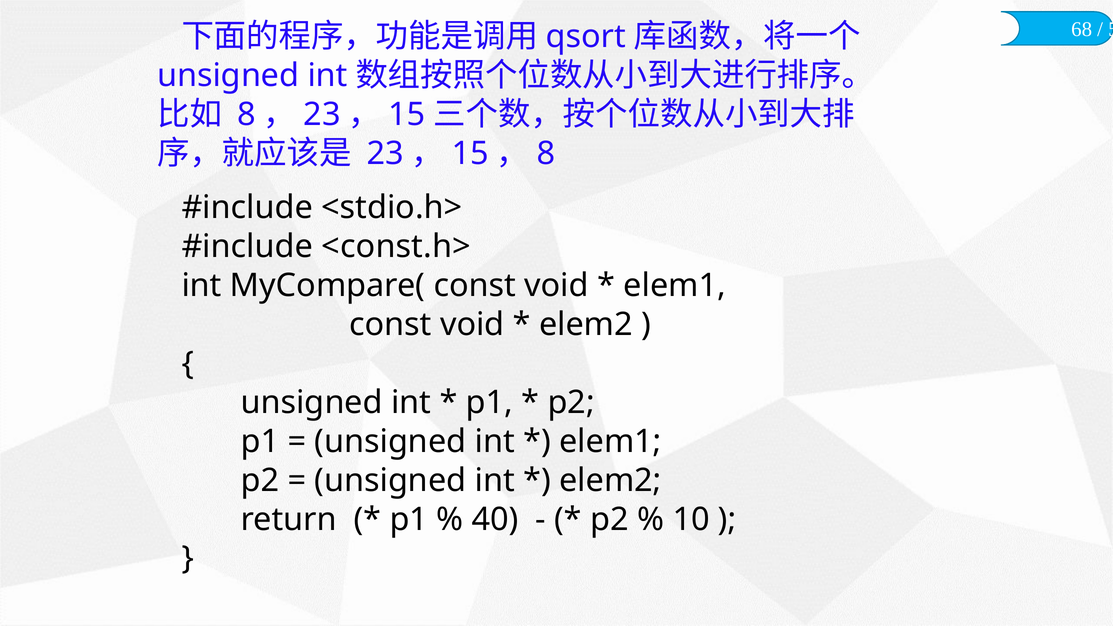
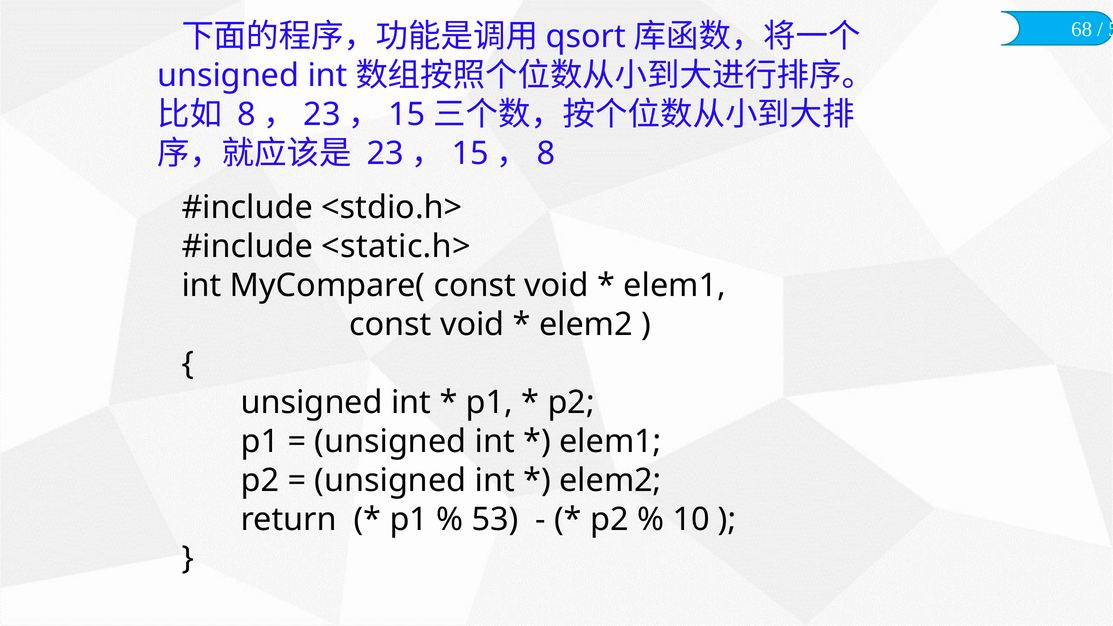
<const.h>: <const.h> -> <static.h> (396, 247)
40: 40 -> 53 (495, 519)
